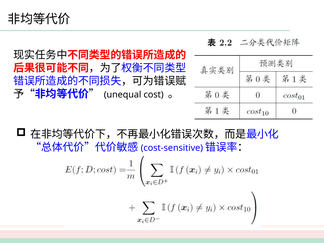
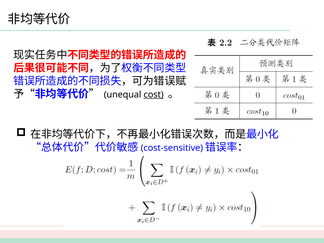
cost underline: none -> present (154, 95)
